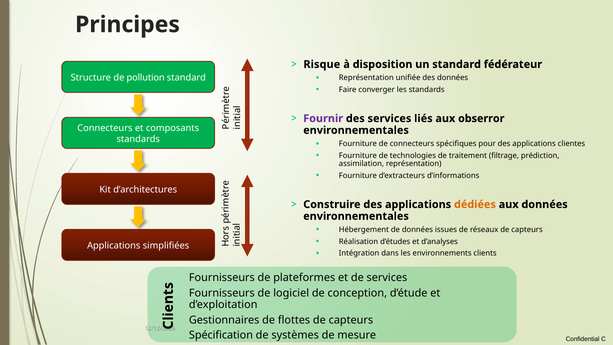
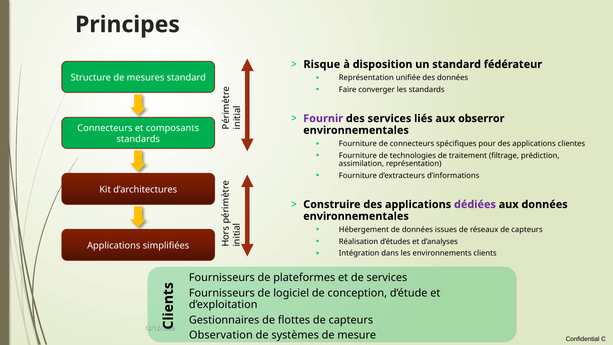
pollution: pollution -> mesures (146, 78)
dédiées colour: orange -> purple (475, 204)
Spécification: Spécification -> Observation (221, 335)
